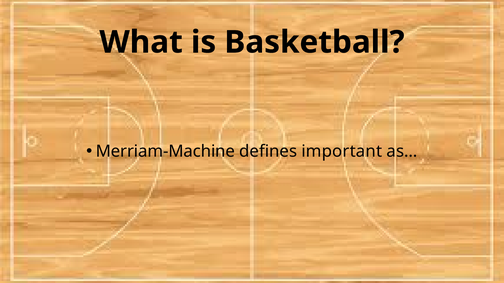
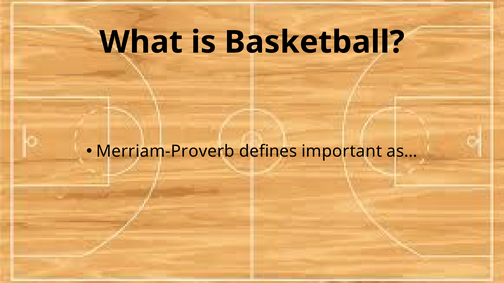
Merriam-Machine: Merriam-Machine -> Merriam-Proverb (165, 152)
